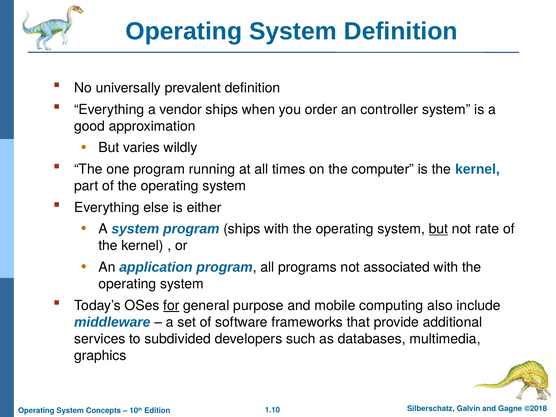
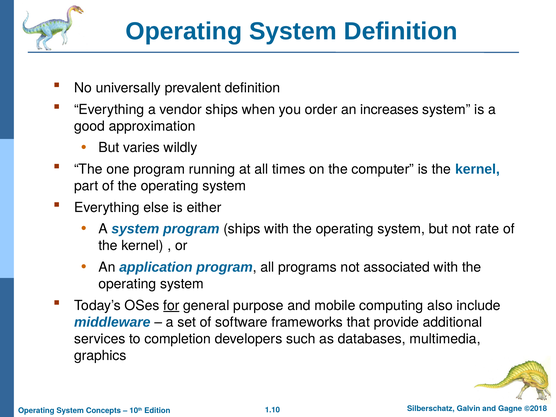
controller: controller -> increases (389, 110)
but underline: present -> none (438, 229)
subdivided: subdivided -> completion (178, 339)
